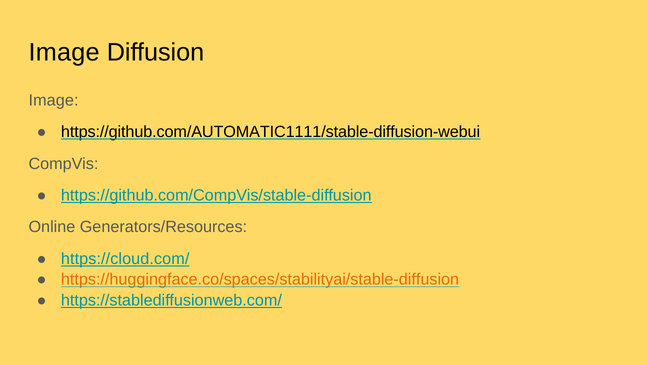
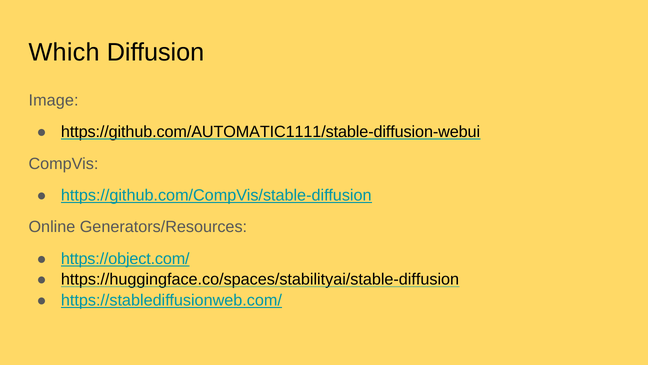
Image: Image -> Which (64, 52)
https://cloud.com/: https://cloud.com/ -> https://object.com/ (125, 258)
https://huggingface.co/spaces/stabilityai/stable-diffusion colour: orange -> black (260, 279)
